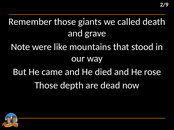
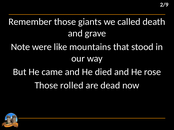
depth: depth -> rolled (72, 86)
